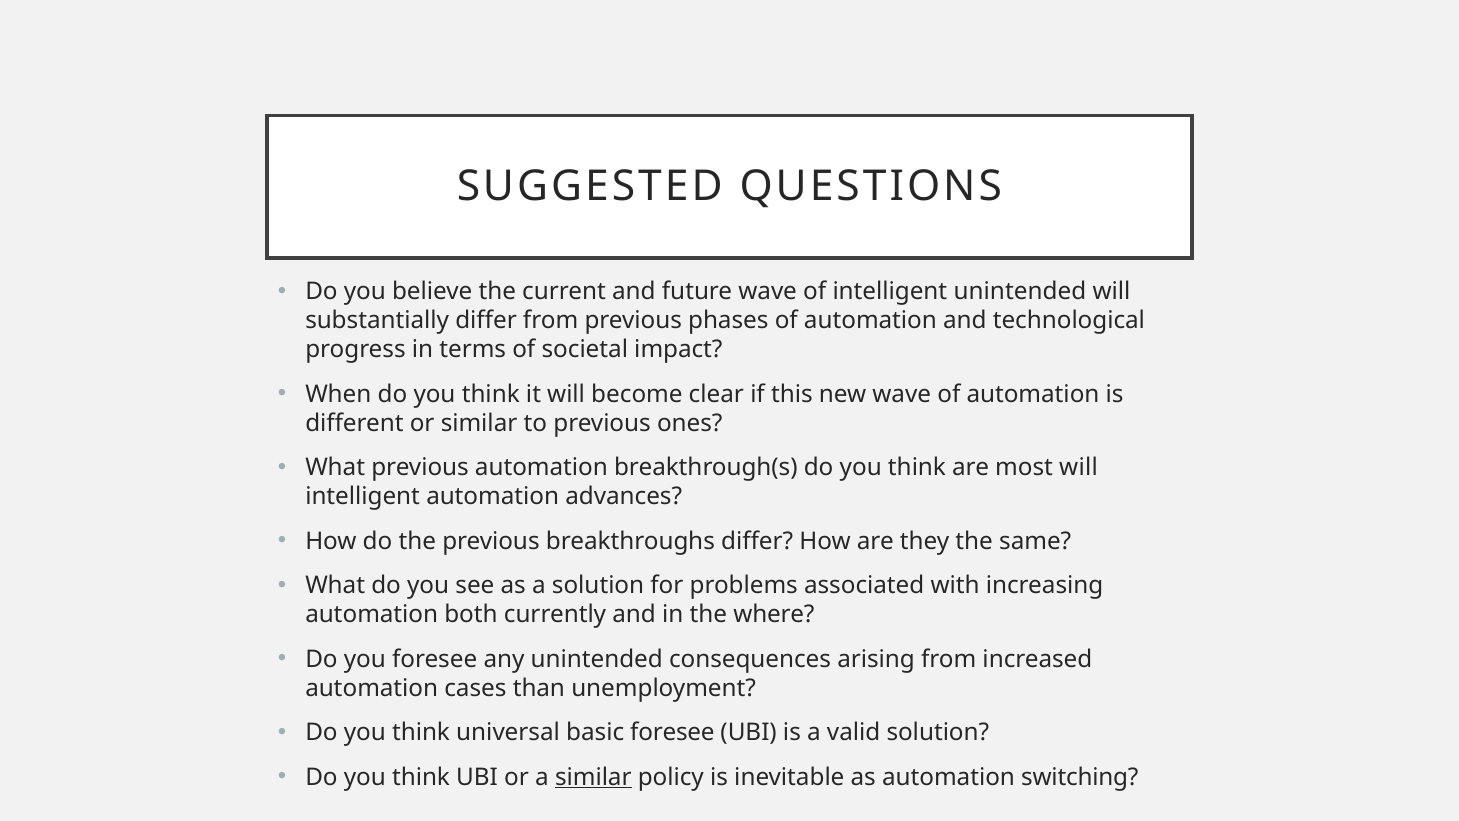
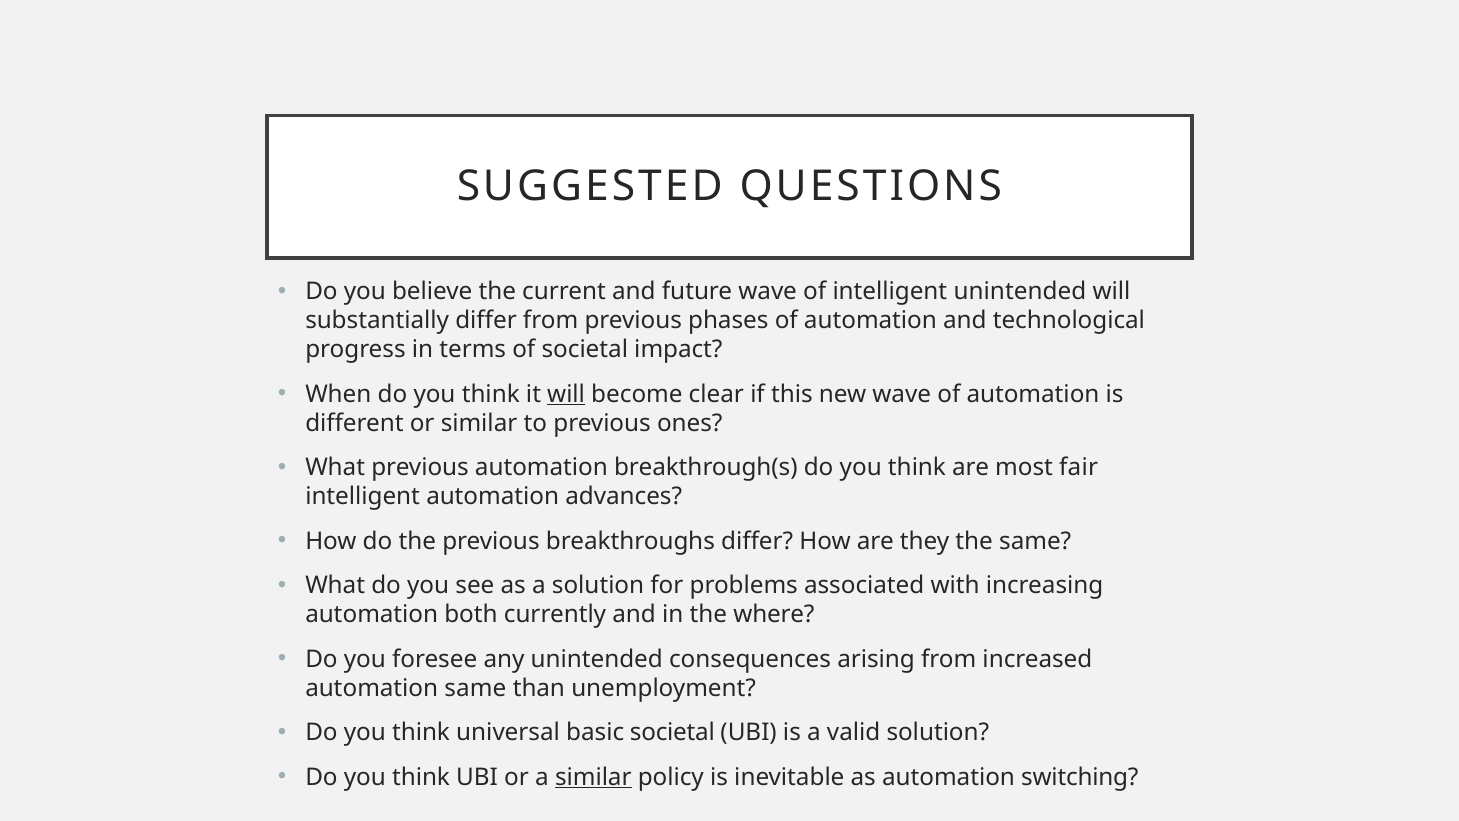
will underline: none -> present (566, 394)
most will: will -> fair (1079, 468)
automation cases: cases -> same (475, 688)
basic foresee: foresee -> societal (672, 733)
